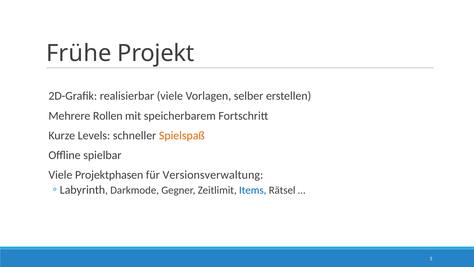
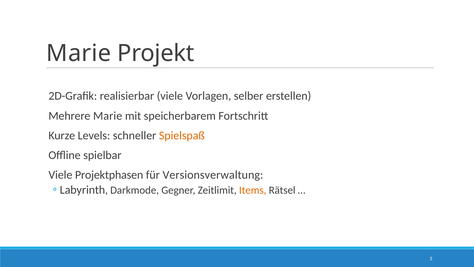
Frühe: Frühe -> Marie (79, 53)
Mehrere Rollen: Rollen -> Marie (108, 116)
Items colour: blue -> orange (253, 190)
